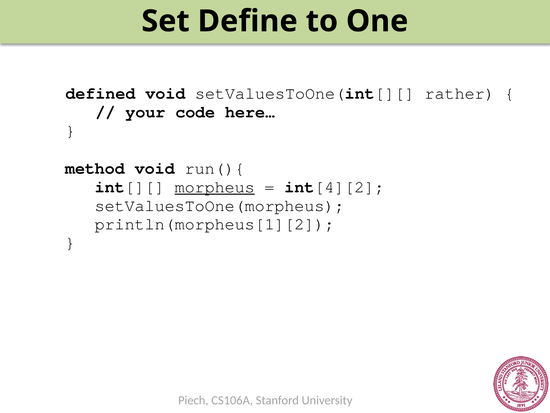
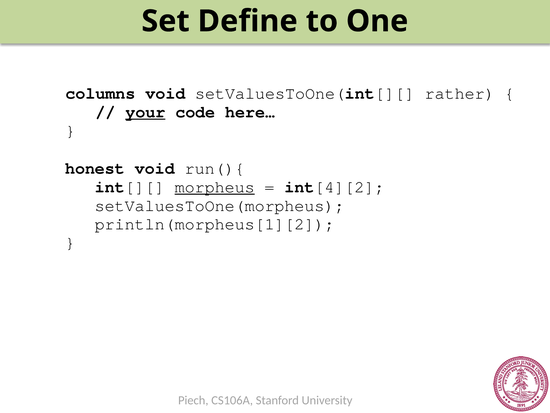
defined: defined -> columns (101, 93)
your underline: none -> present (145, 112)
method: method -> honest (95, 168)
